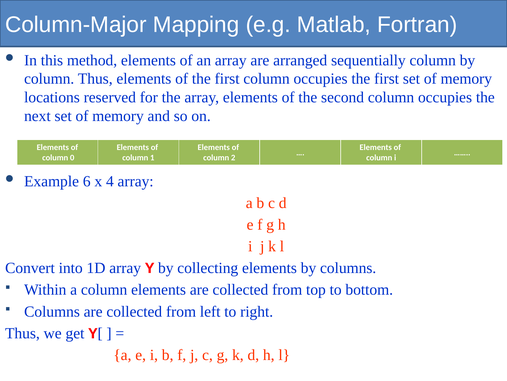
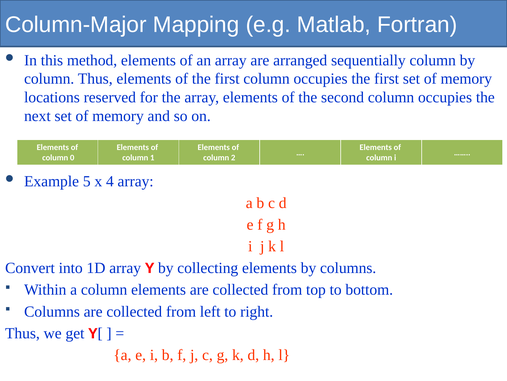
6: 6 -> 5 (87, 181)
